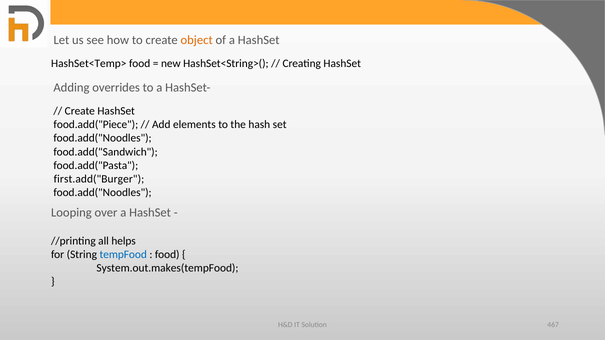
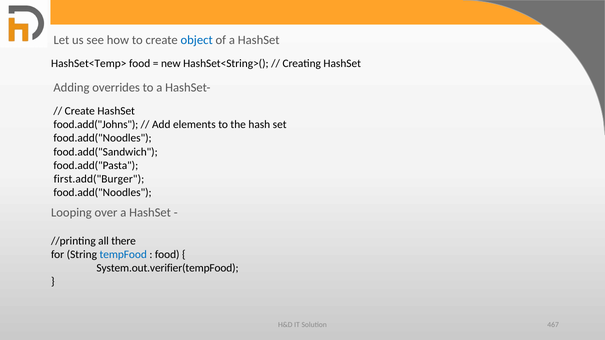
object colour: orange -> blue (197, 40)
food.add("Piece: food.add("Piece -> food.add("Johns (96, 125)
helps: helps -> there (124, 241)
System.out.makes(tempFood: System.out.makes(tempFood -> System.out.verifier(tempFood (167, 268)
